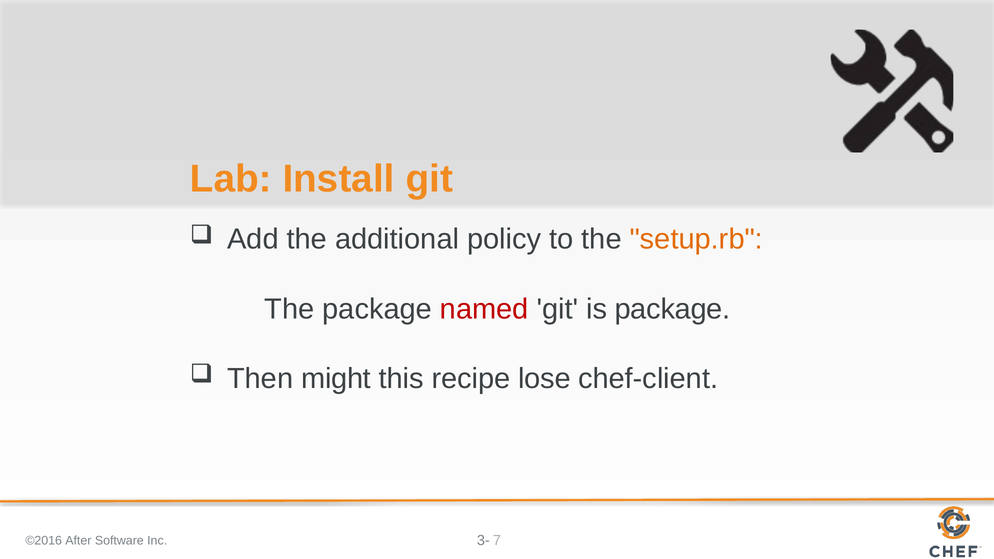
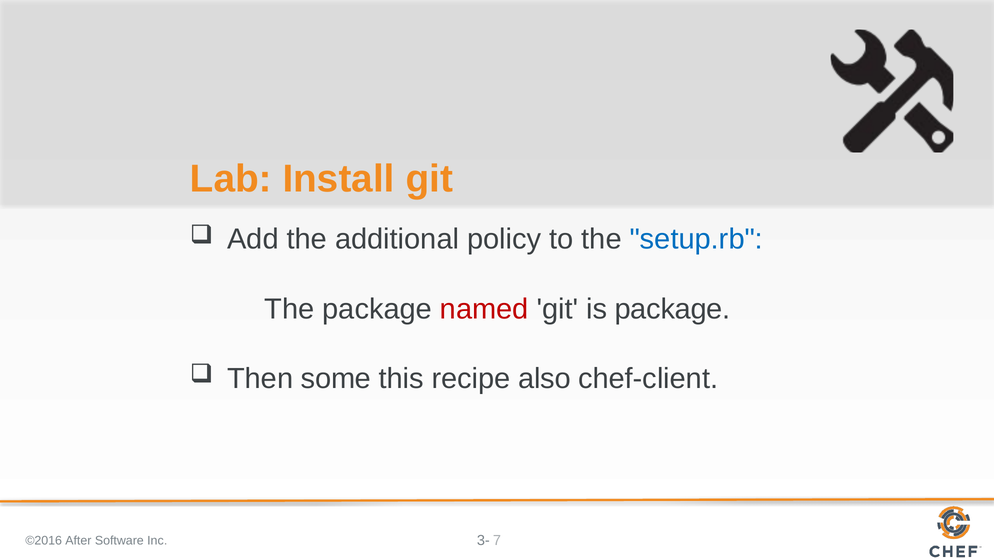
setup.rb colour: orange -> blue (696, 239)
might: might -> some (336, 379)
lose: lose -> also (544, 379)
